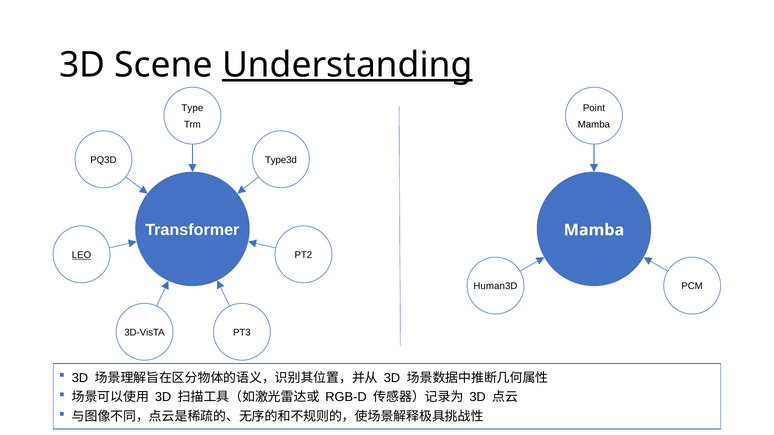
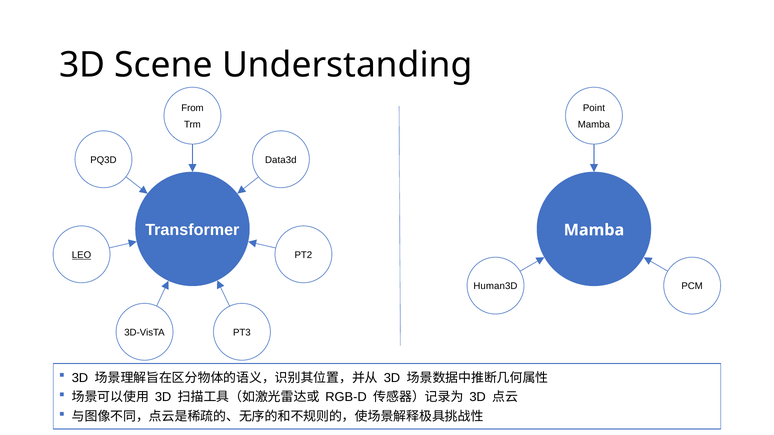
Understanding underline: present -> none (347, 65)
Type: Type -> From (192, 108)
Type3d: Type3d -> Data3d (281, 160)
